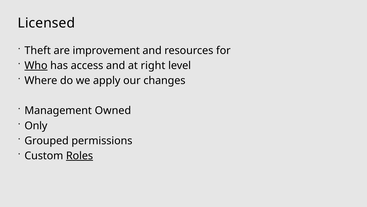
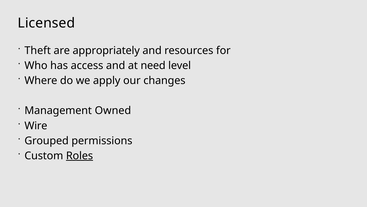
improvement: improvement -> appropriately (106, 50)
Who underline: present -> none (36, 65)
right: right -> need (153, 65)
Only: Only -> Wire (36, 125)
